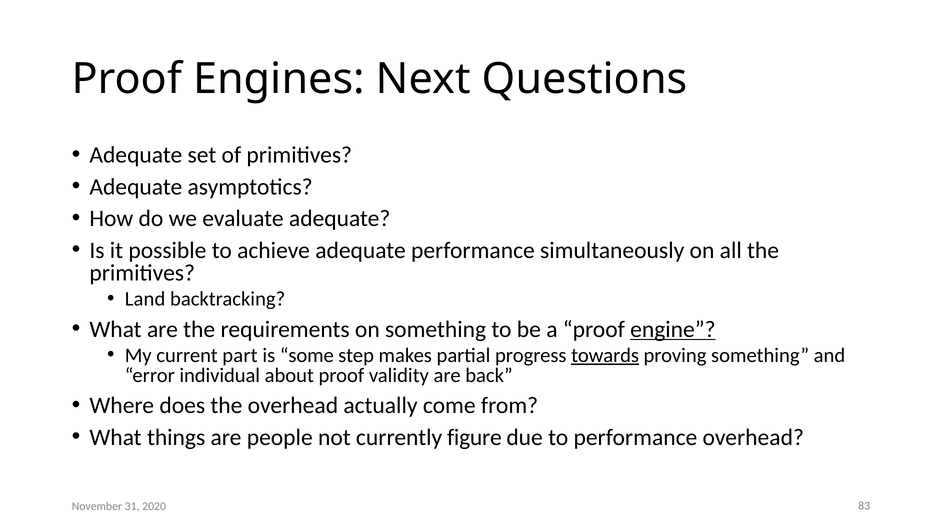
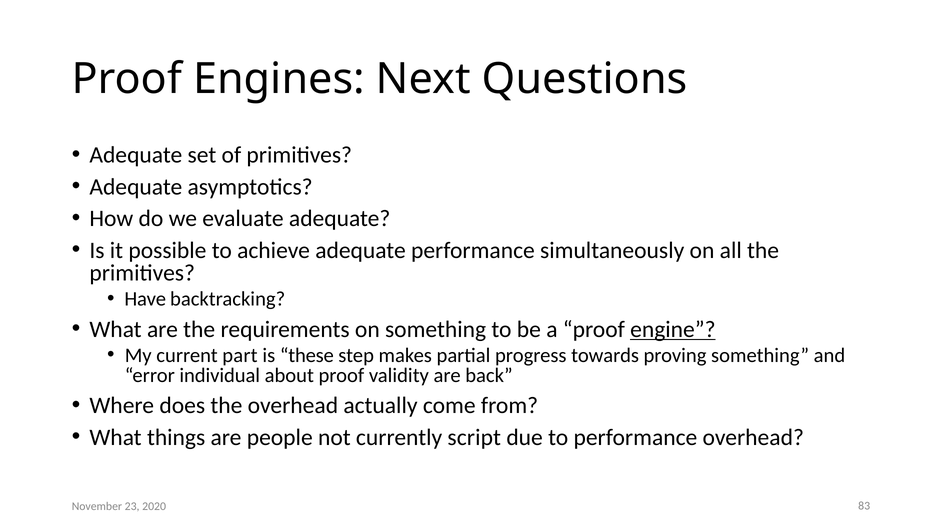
Land: Land -> Have (145, 299)
some: some -> these (307, 355)
towards underline: present -> none (605, 355)
figure: figure -> script (474, 437)
31: 31 -> 23 (132, 506)
